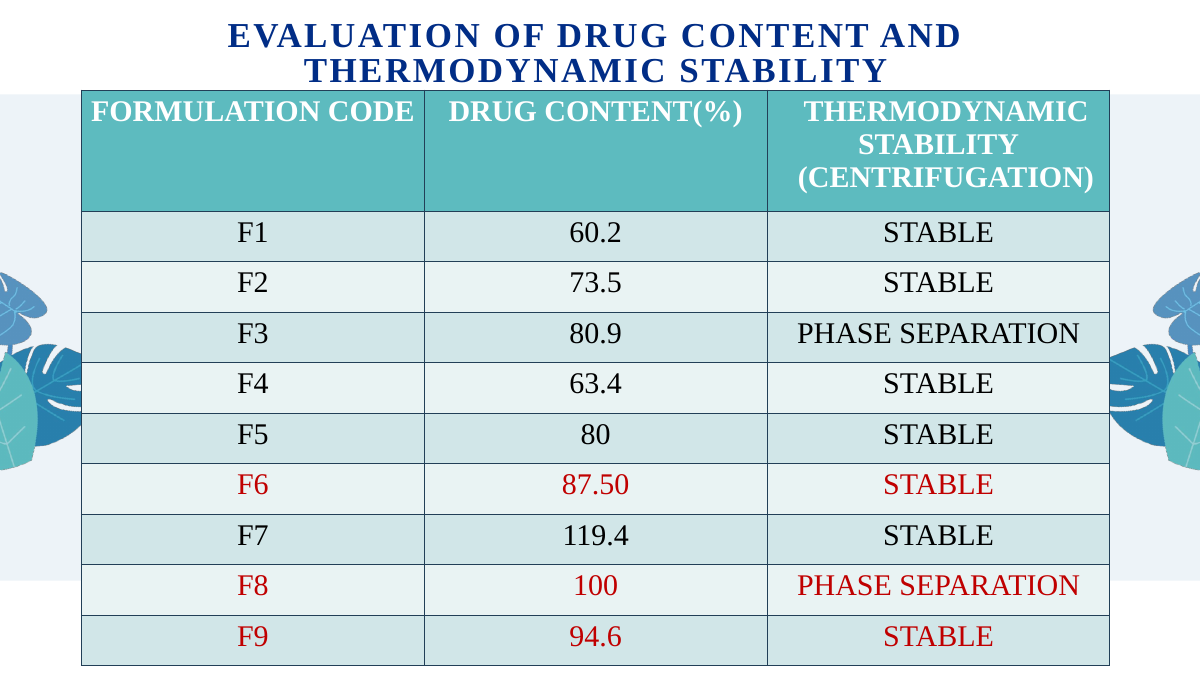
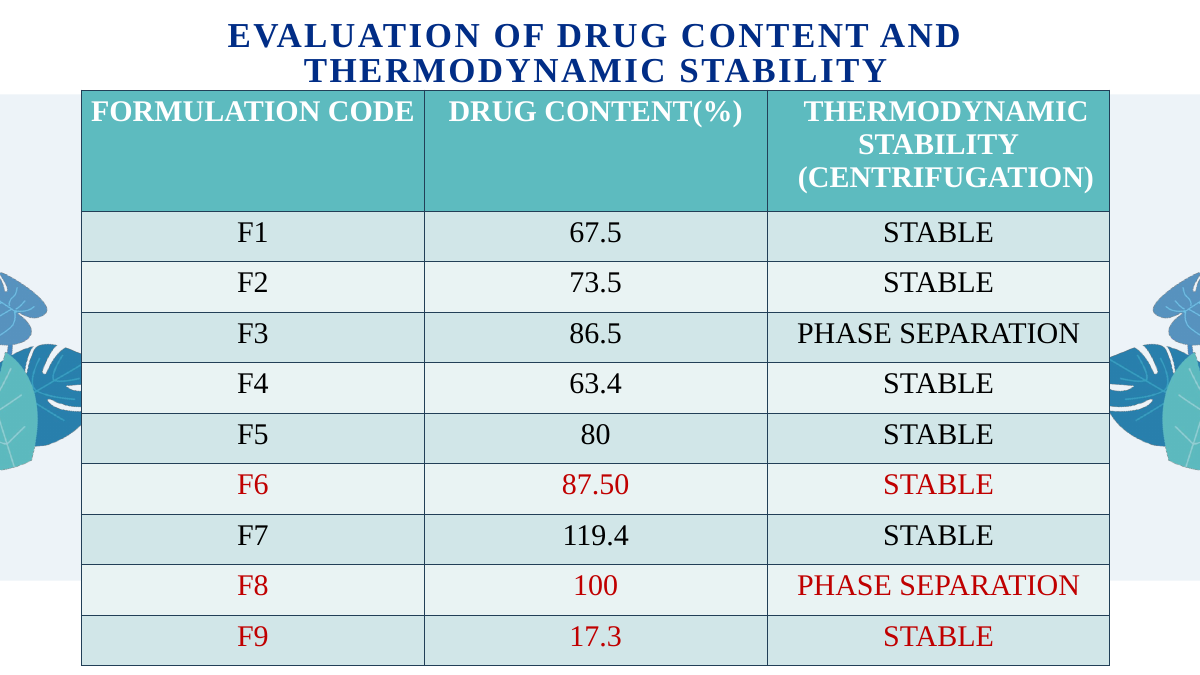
60.2: 60.2 -> 67.5 (596, 233)
80.9: 80.9 -> 86.5 (596, 334)
94.6: 94.6 -> 17.3 (596, 636)
